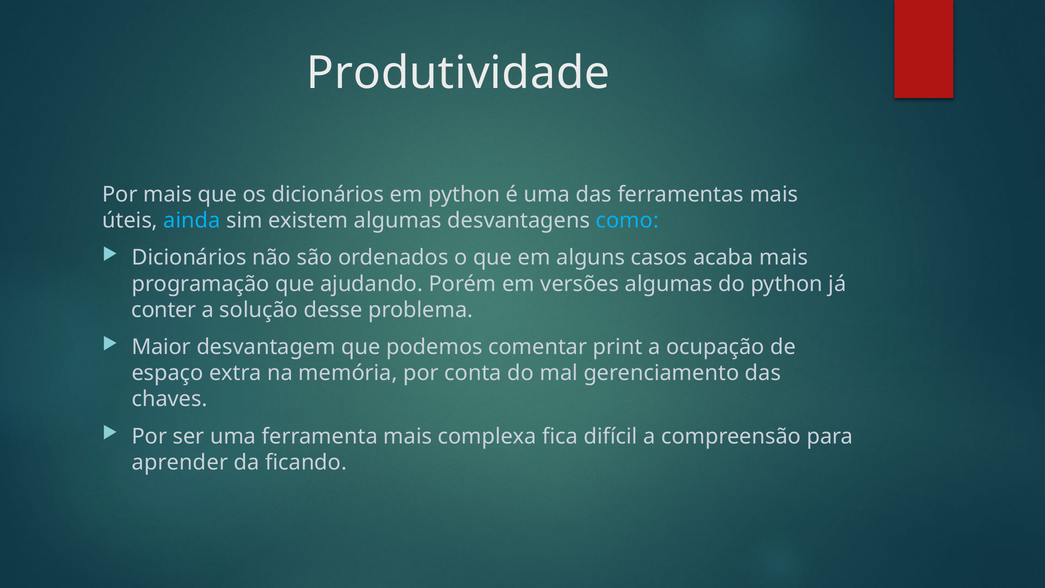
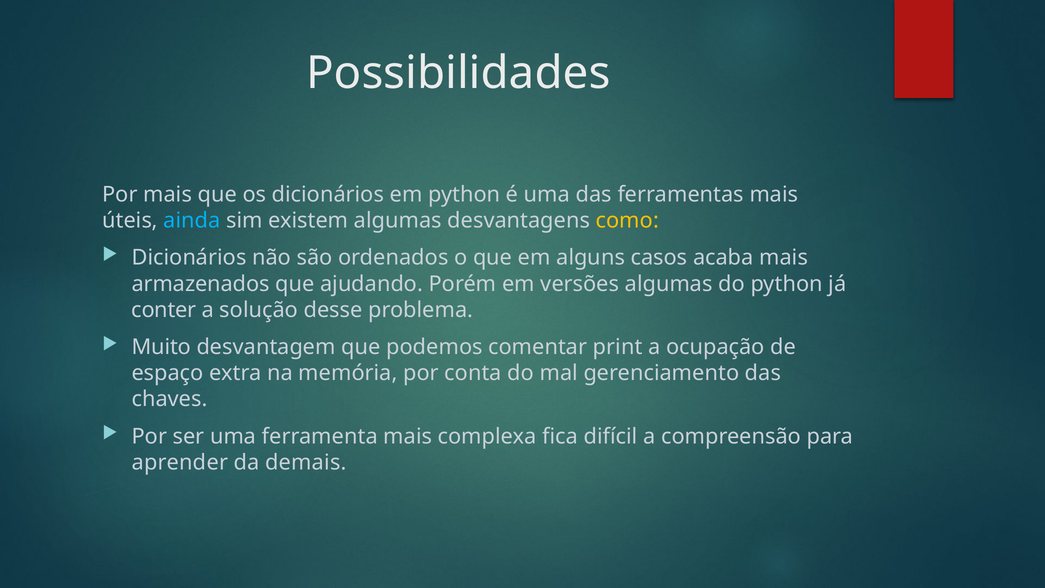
Produtividade: Produtividade -> Possibilidades (458, 73)
como colour: light blue -> yellow (627, 221)
programação: programação -> armazenados (201, 284)
Maior: Maior -> Muito (161, 347)
ficando: ficando -> demais (306, 462)
